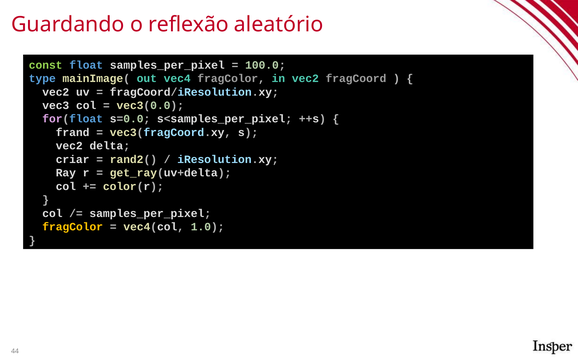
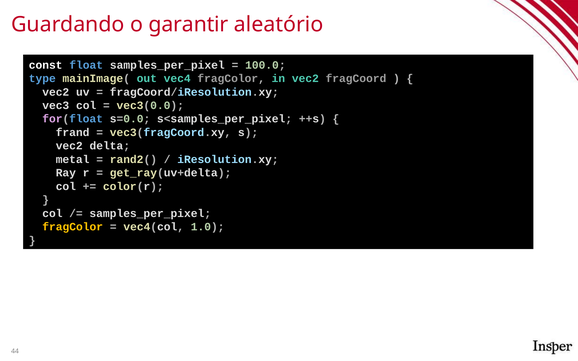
reflexão: reflexão -> garantir (189, 24)
const colour: light green -> white (46, 65)
criar: criar -> metal (73, 159)
